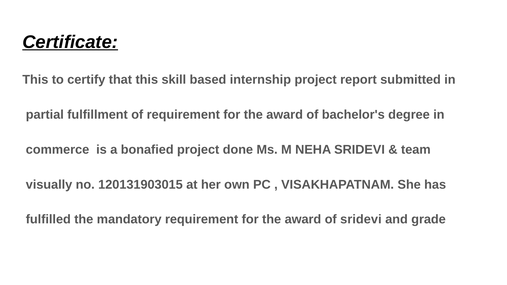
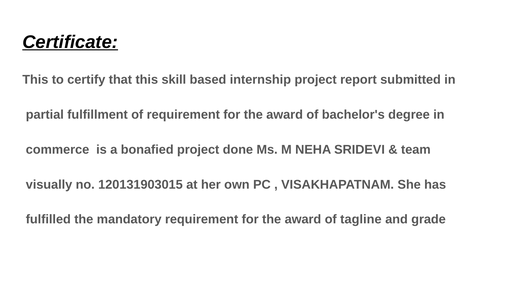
of sridevi: sridevi -> tagline (361, 220)
